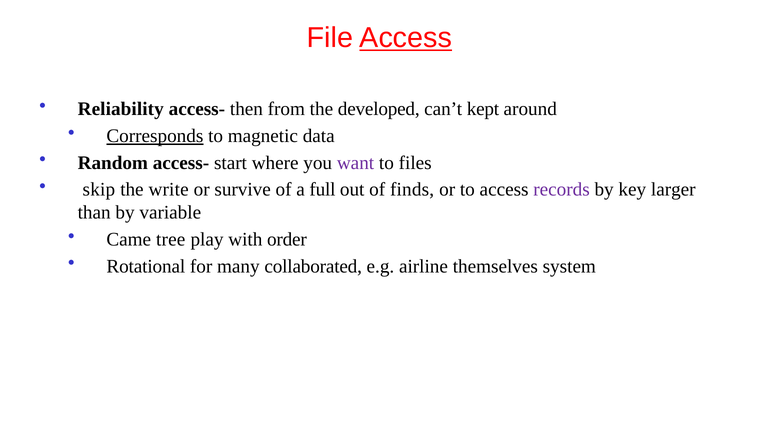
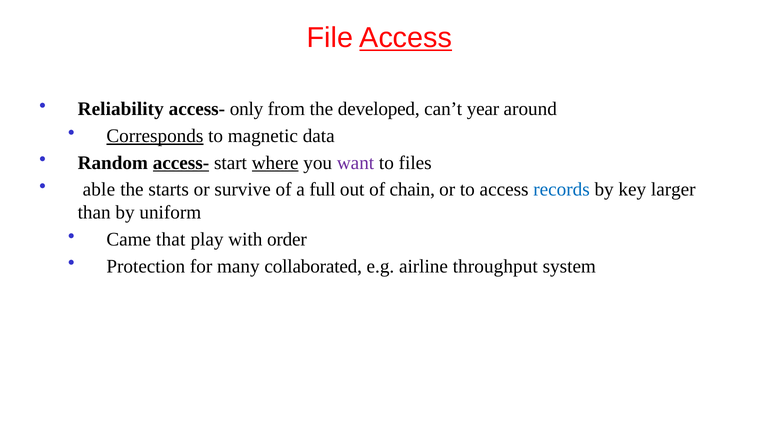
then: then -> only (247, 109)
kept: kept -> year (483, 109)
access- underline: none -> present (181, 163)
where underline: none -> present (275, 163)
skip: skip -> able (99, 190)
write: write -> starts (169, 190)
finds: finds -> chain (412, 190)
records colour: purple -> blue (562, 190)
variable: variable -> uniform (170, 213)
tree: tree -> that (171, 240)
Rotational: Rotational -> Protection (146, 266)
themselves: themselves -> throughput (495, 266)
